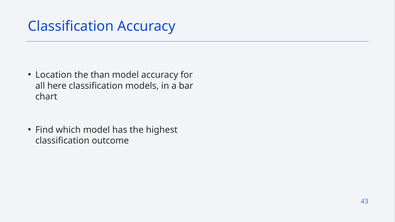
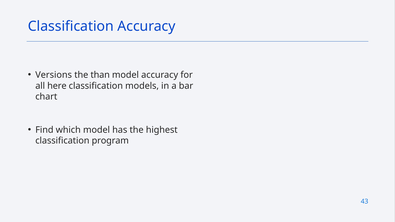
Location: Location -> Versions (54, 75)
outcome: outcome -> program (110, 141)
